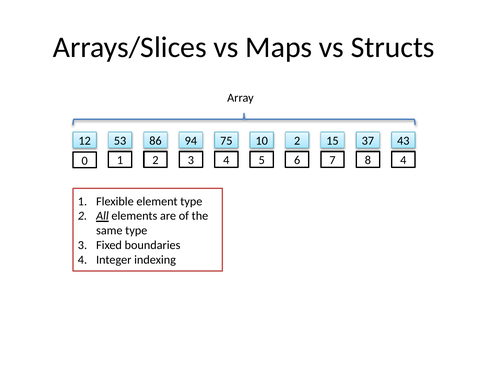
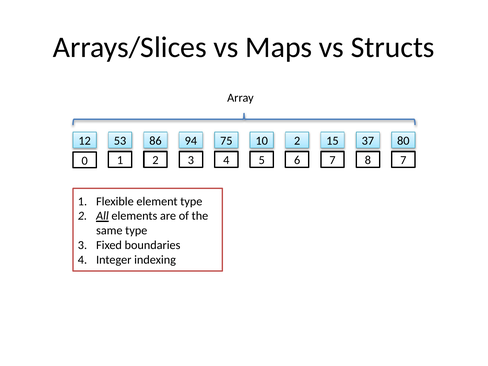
43: 43 -> 80 (403, 141)
8 4: 4 -> 7 (403, 160)
